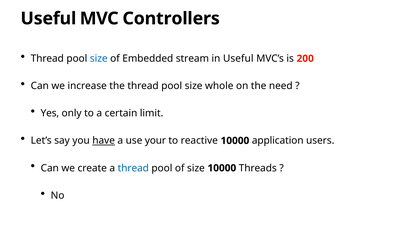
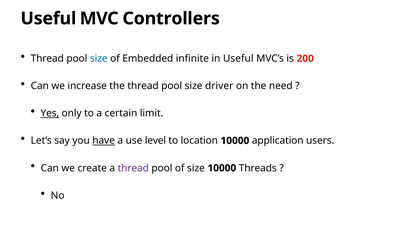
stream: stream -> infinite (192, 59)
whole: whole -> driver (219, 86)
Yes underline: none -> present (50, 114)
your: your -> level (155, 141)
reactive: reactive -> location (199, 141)
thread colour: blue -> purple (133, 168)
